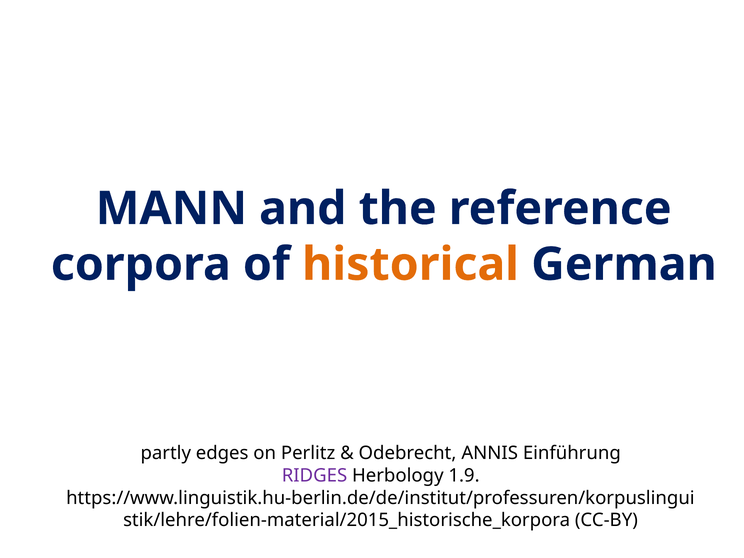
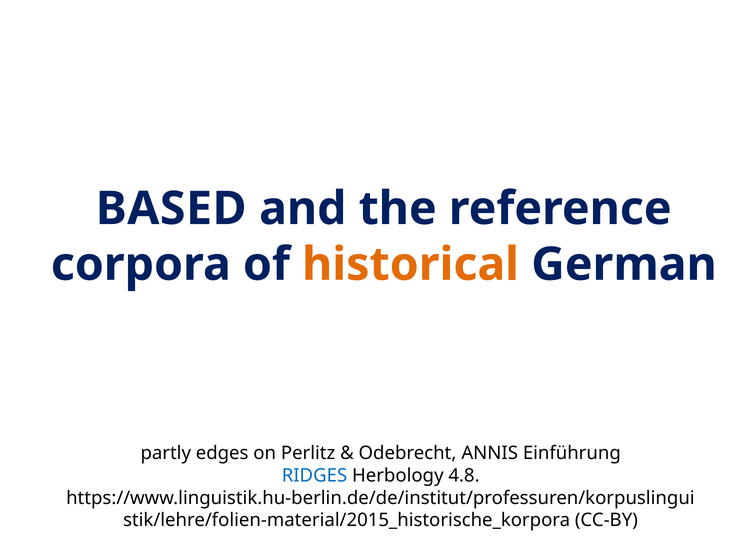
MANN: MANN -> BASED (171, 209)
RIDGES colour: purple -> blue (314, 476)
1.9: 1.9 -> 4.8 (464, 476)
